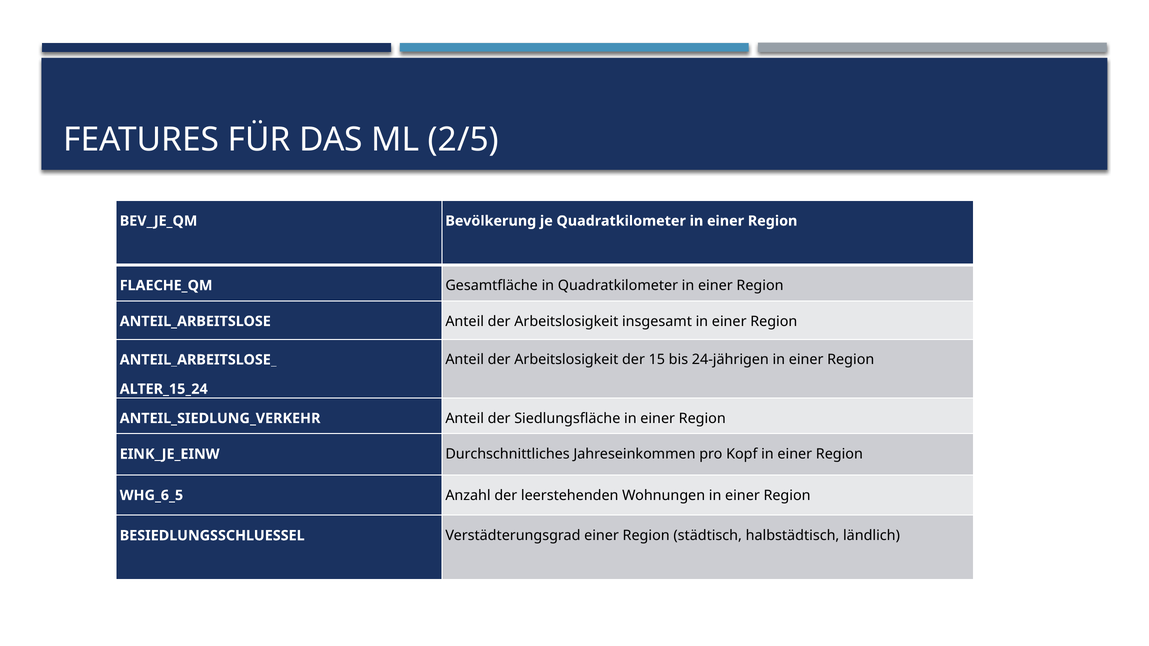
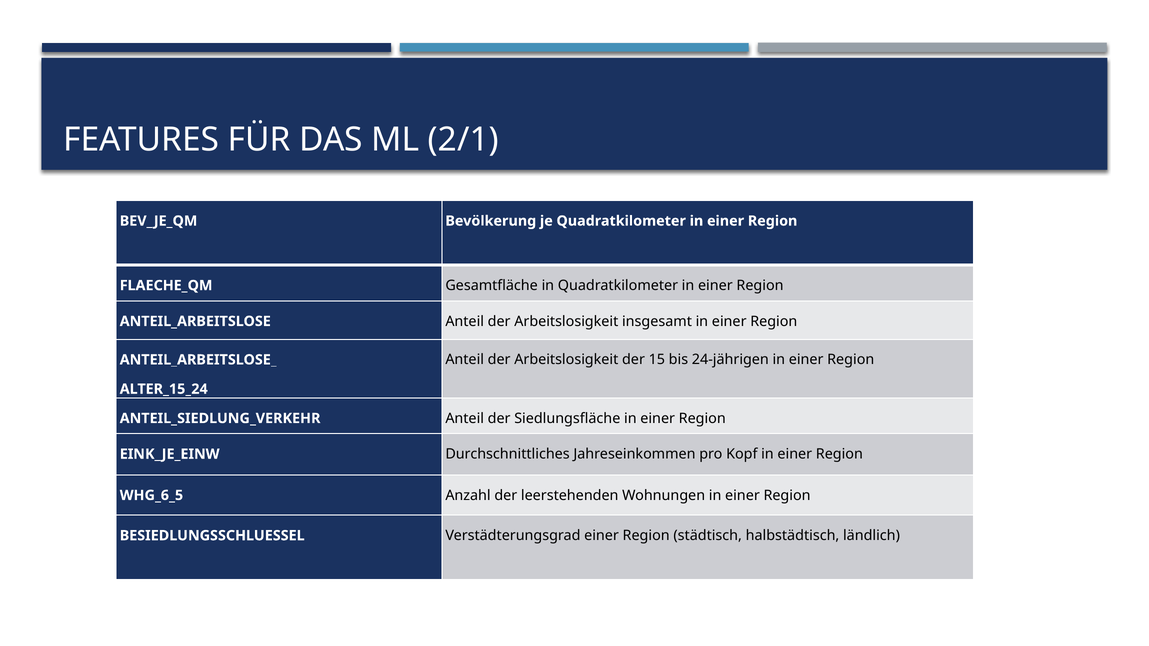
2/5: 2/5 -> 2/1 (463, 140)
